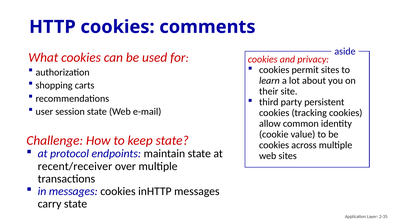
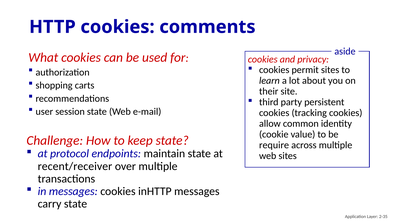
cookies: cookies -> require (274, 145)
